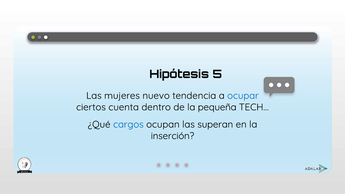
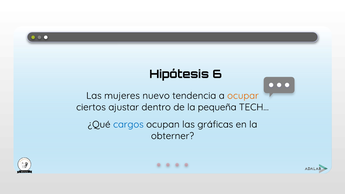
5: 5 -> 6 (217, 74)
ocupar colour: blue -> orange (243, 96)
cuenta: cuenta -> ajustar (124, 107)
superan: superan -> gráficas (215, 124)
inserción: inserción -> obterner (172, 136)
